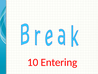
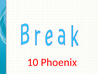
Entering: Entering -> Phoenix (59, 62)
